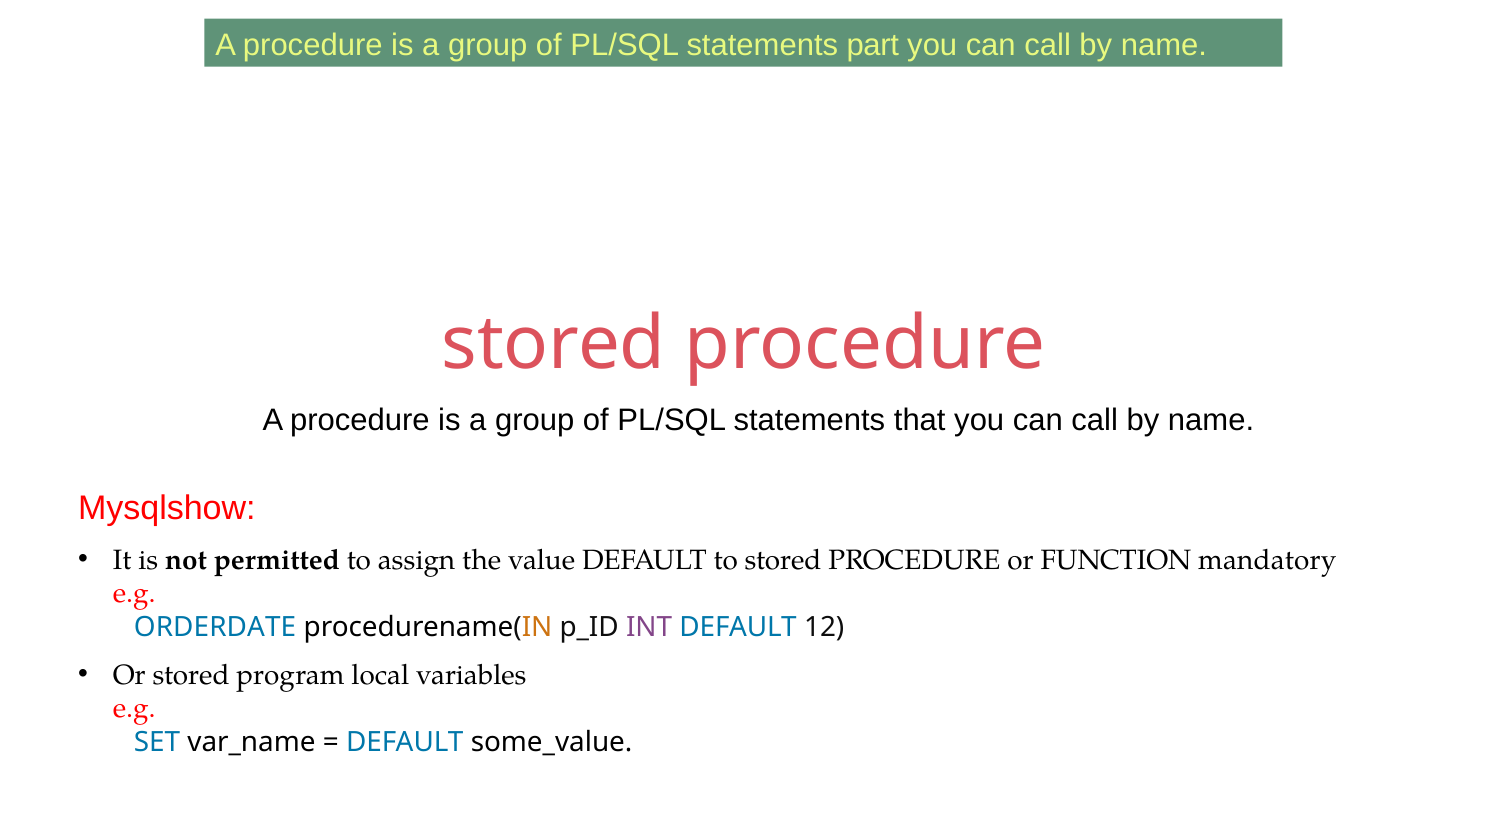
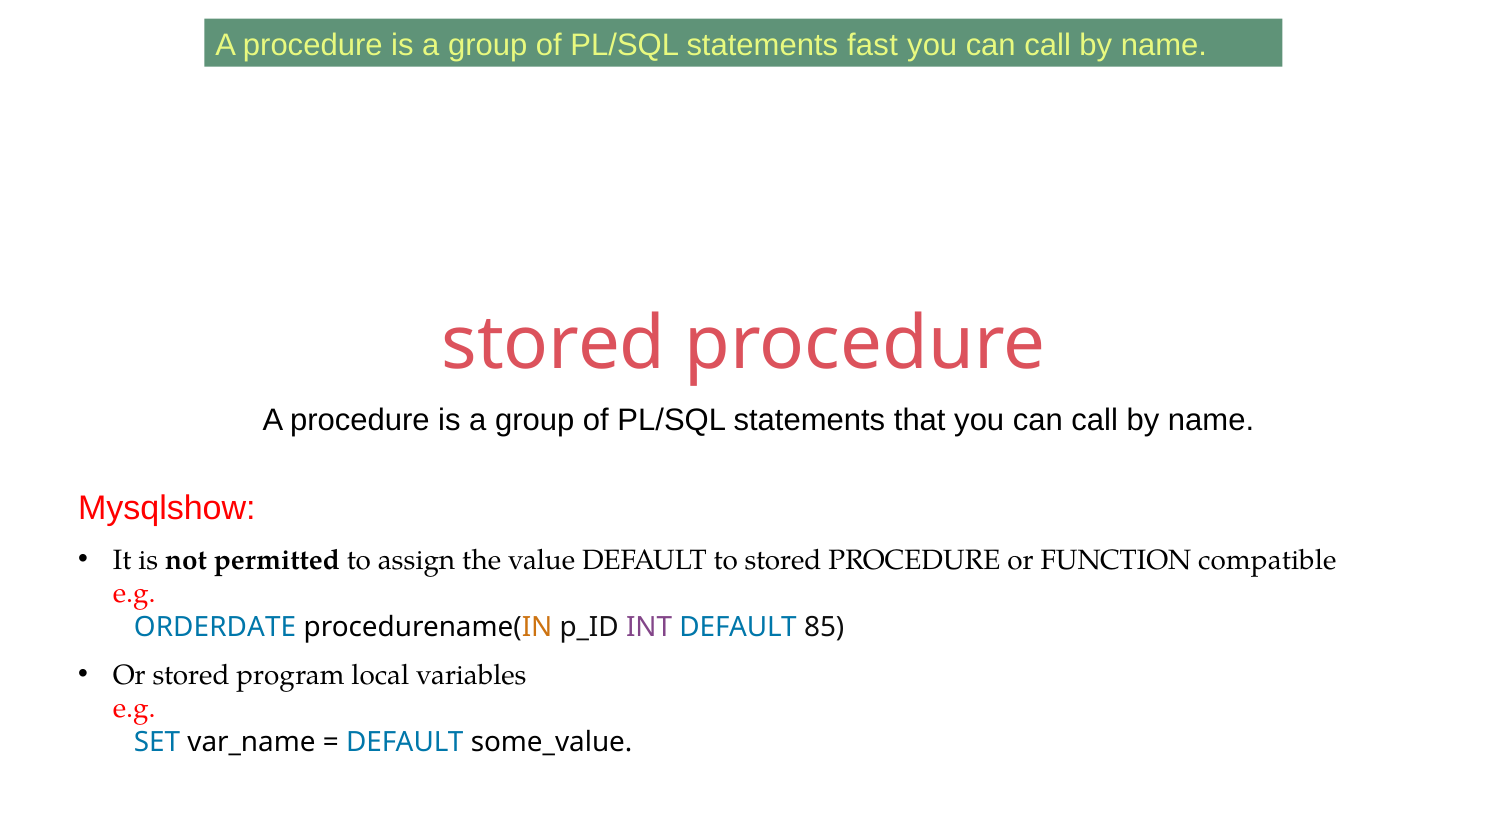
part: part -> fast (872, 45)
mandatory: mandatory -> compatible (1267, 560)
12: 12 -> 85 (824, 626)
